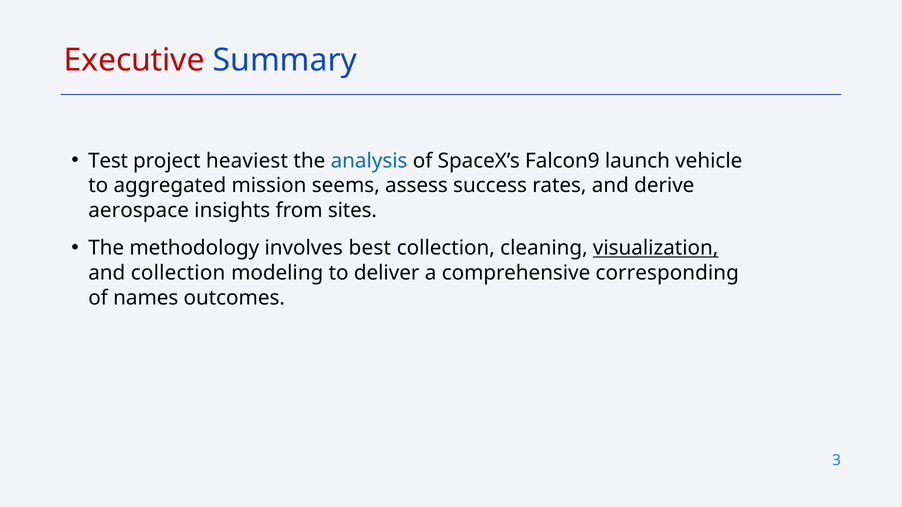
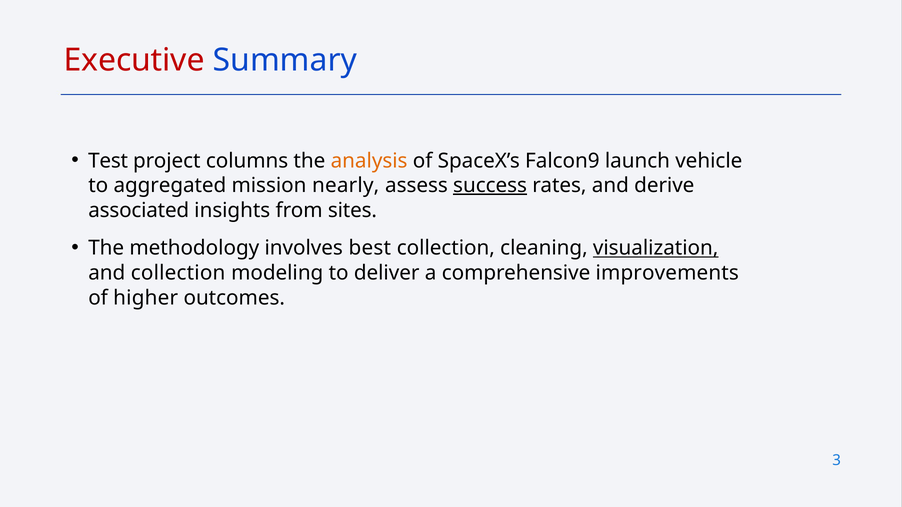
heaviest: heaviest -> columns (247, 161)
analysis colour: blue -> orange (369, 161)
seems: seems -> nearly (346, 186)
success underline: none -> present (490, 186)
aerospace: aerospace -> associated (139, 210)
corresponding: corresponding -> improvements (667, 273)
names: names -> higher (146, 298)
